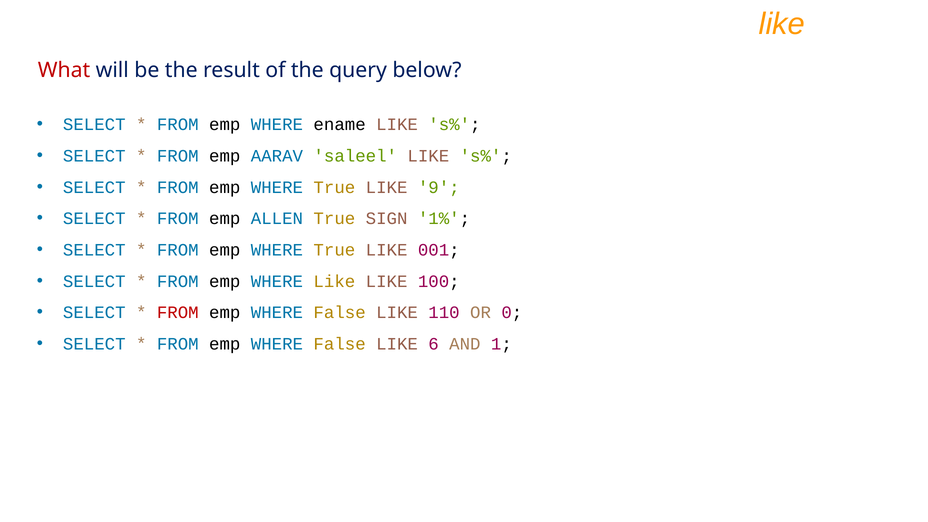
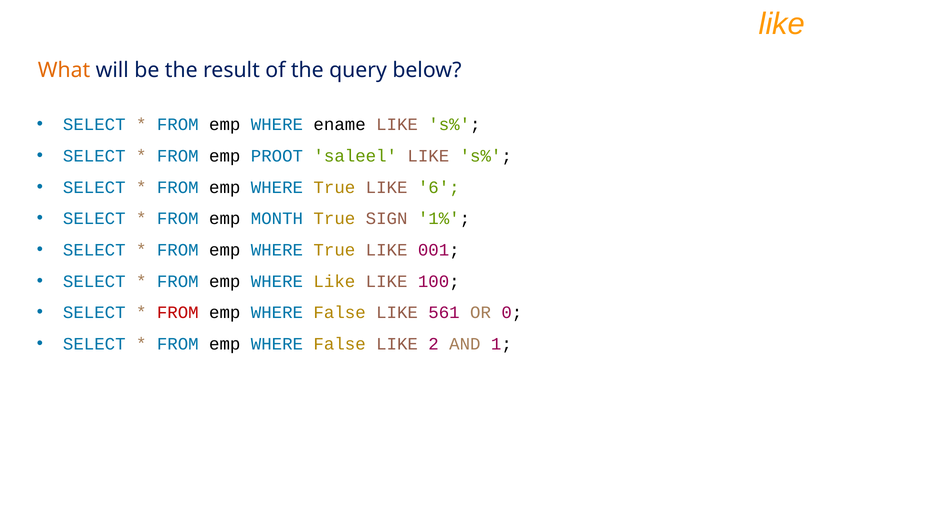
What colour: red -> orange (64, 70)
AARAV: AARAV -> PROOT (277, 156)
9: 9 -> 6 (439, 187)
ALLEN: ALLEN -> MONTH (277, 219)
110: 110 -> 561 (444, 313)
6: 6 -> 2 (434, 344)
